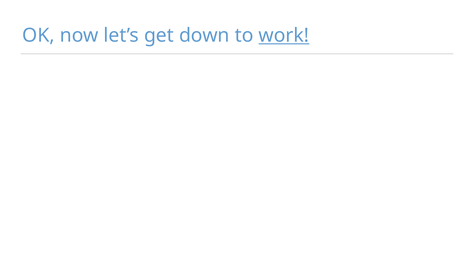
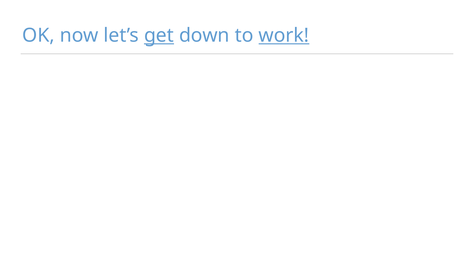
get underline: none -> present (159, 36)
